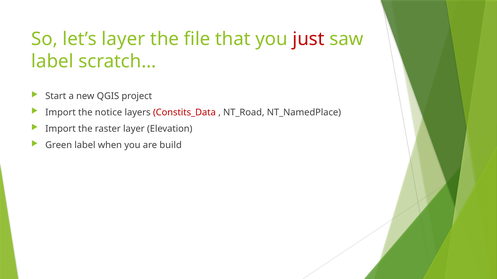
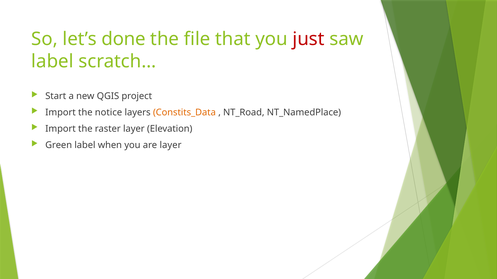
let’s layer: layer -> done (124, 39)
Constits_Data colour: red -> orange (184, 113)
are build: build -> layer (171, 145)
